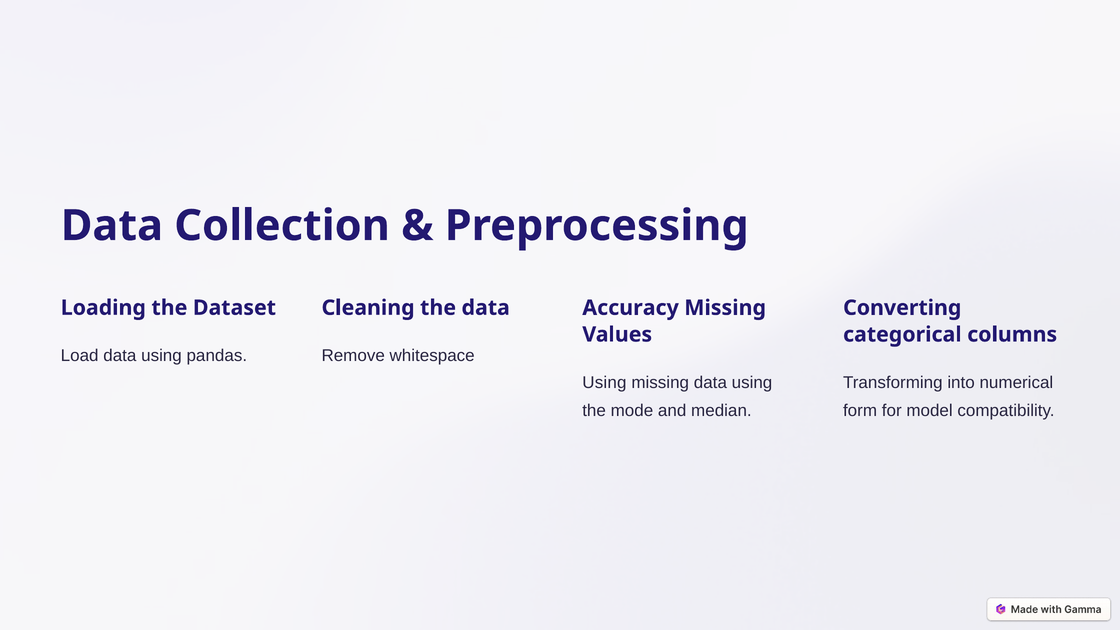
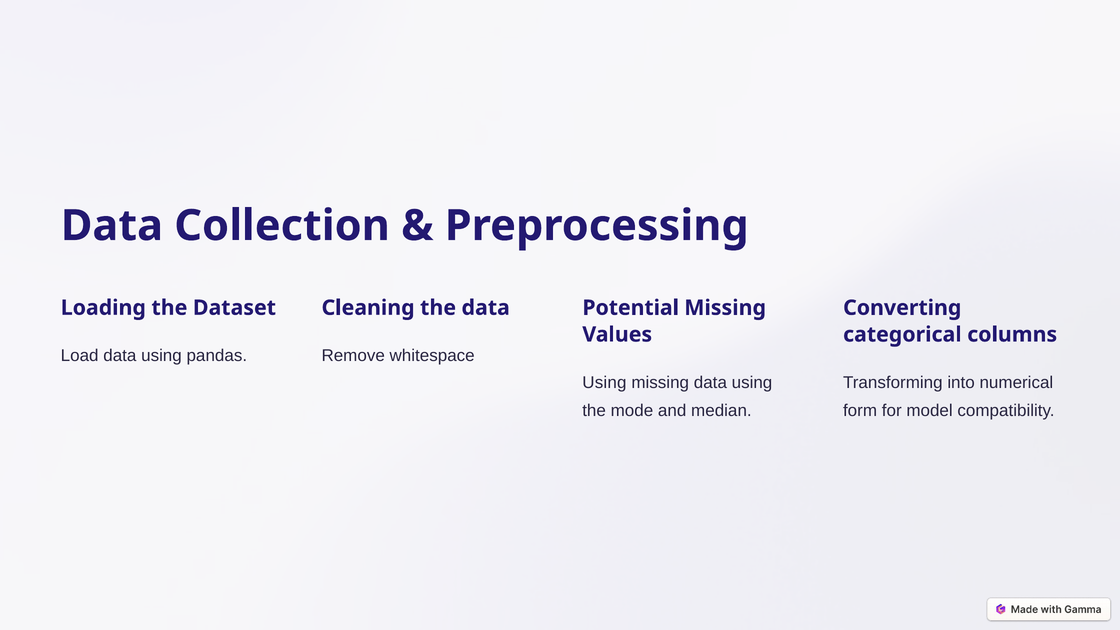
Accuracy: Accuracy -> Potential (631, 308)
